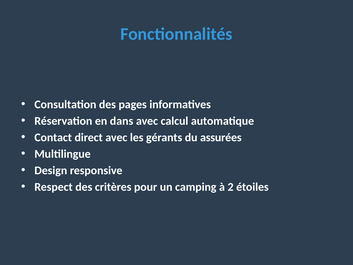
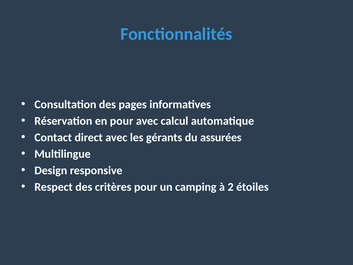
en dans: dans -> pour (122, 121)
